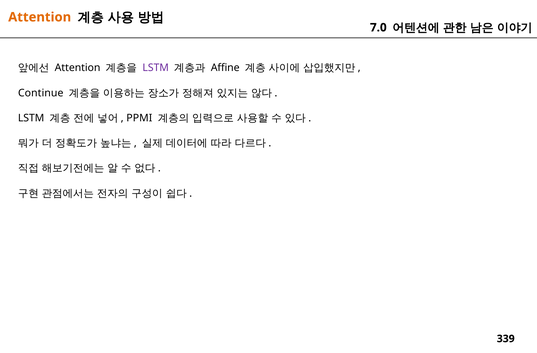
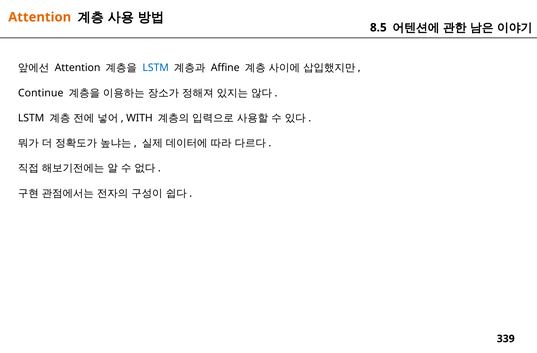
7.0: 7.0 -> 8.5 (378, 28)
LSTM colour: purple -> blue (156, 68)
PPMI: PPMI -> WITH (139, 118)
